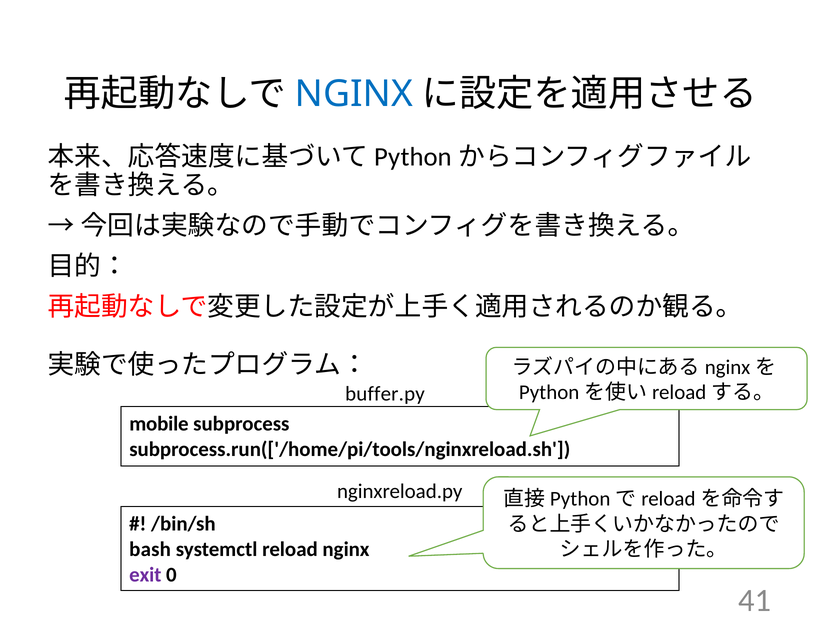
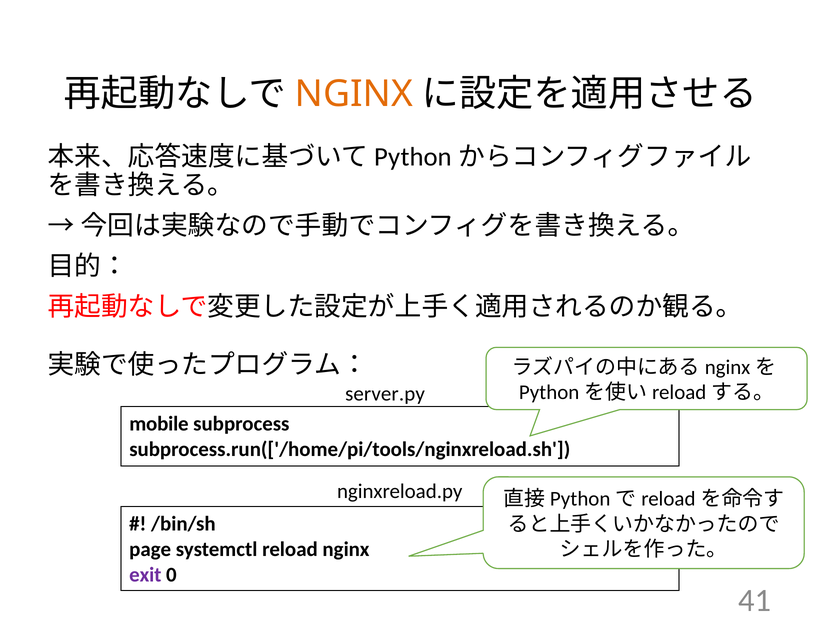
NGINX colour: blue -> orange (354, 94)
buffer.py: buffer.py -> server.py (385, 394)
bash: bash -> page (150, 549)
